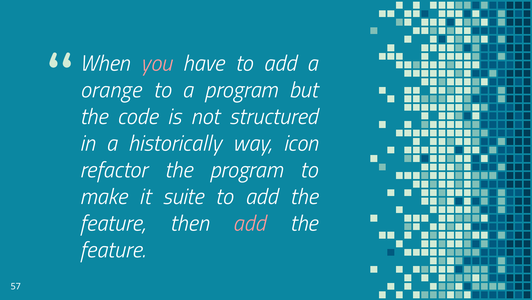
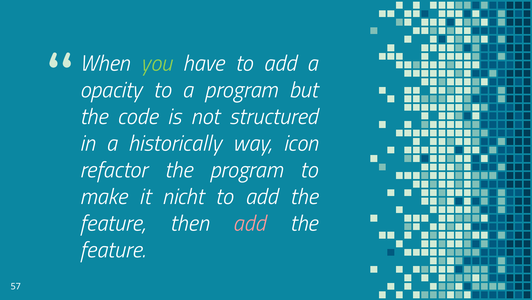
you colour: pink -> light green (156, 63)
orange: orange -> opacity (111, 90)
suite: suite -> nicht (183, 196)
